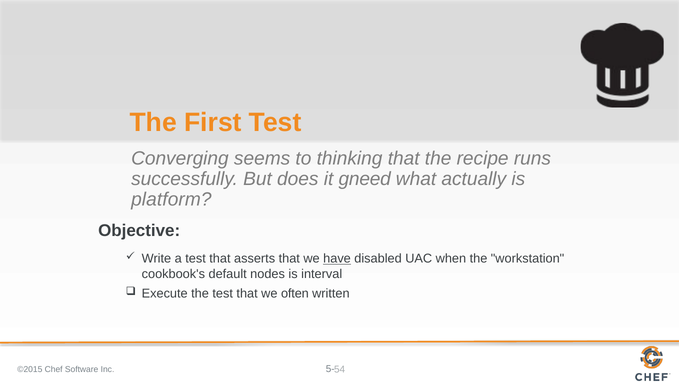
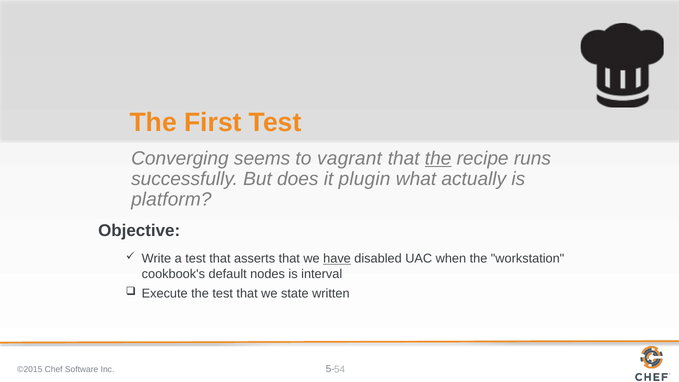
thinking: thinking -> vagrant (349, 158)
the underline: none -> present (438, 158)
gneed: gneed -> plugin (365, 179)
often: often -> state (295, 293)
